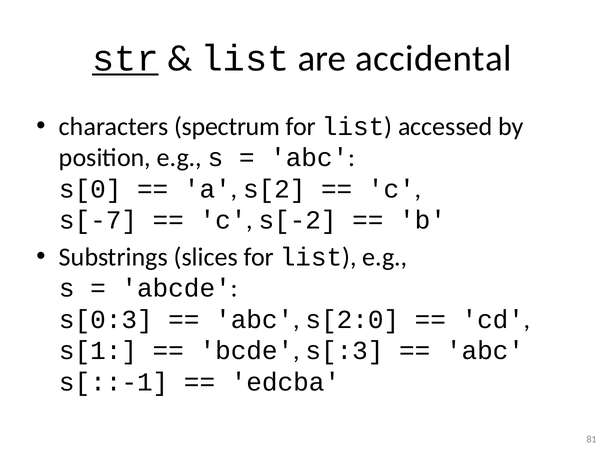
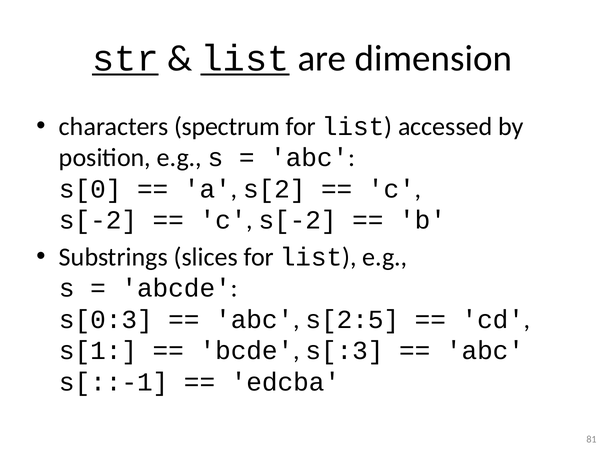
list underline: none -> present (245, 59)
accidental: accidental -> dimension (433, 59)
s[-7: s[-7 -> s[-2 (98, 220)
s[2:0: s[2:0 -> s[2:5 (352, 319)
